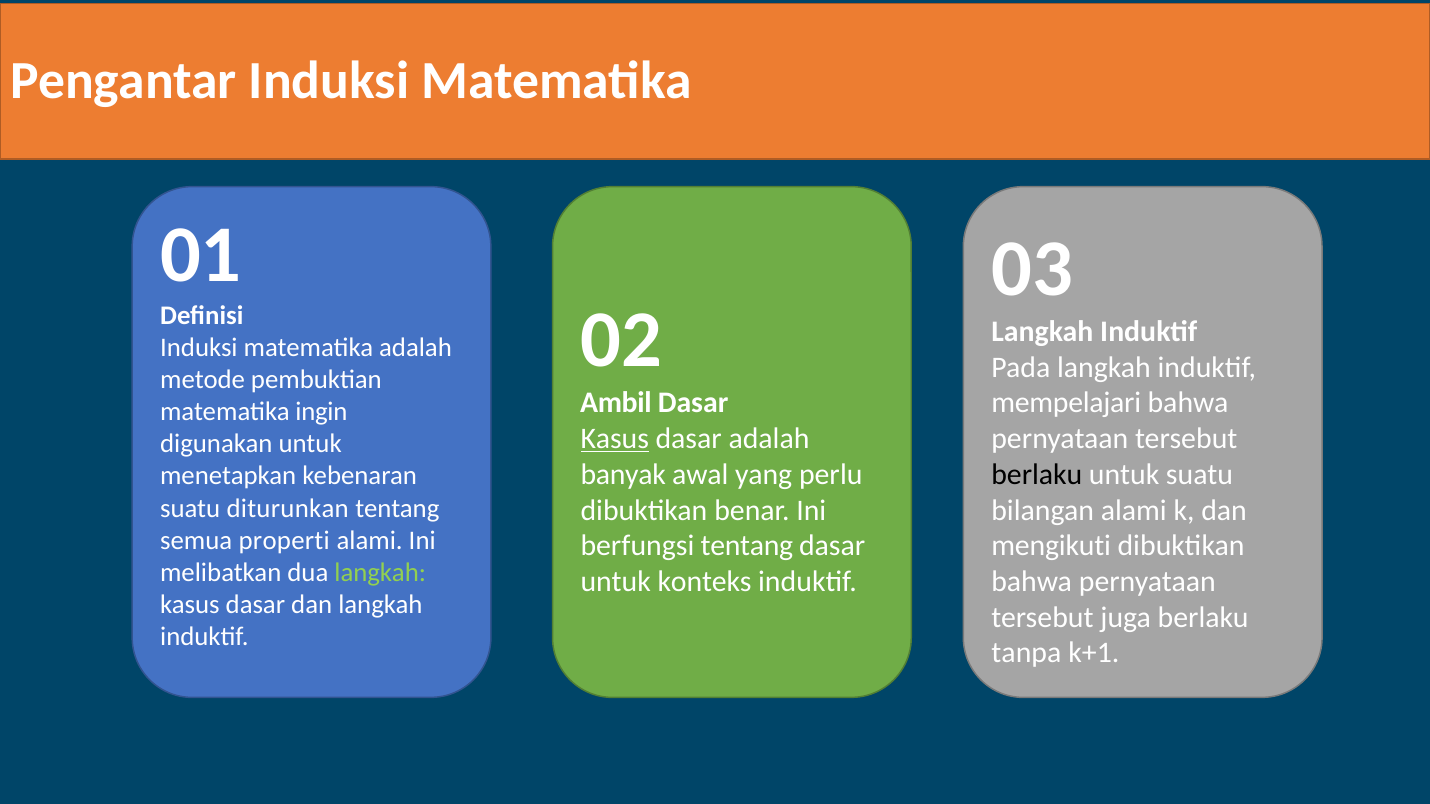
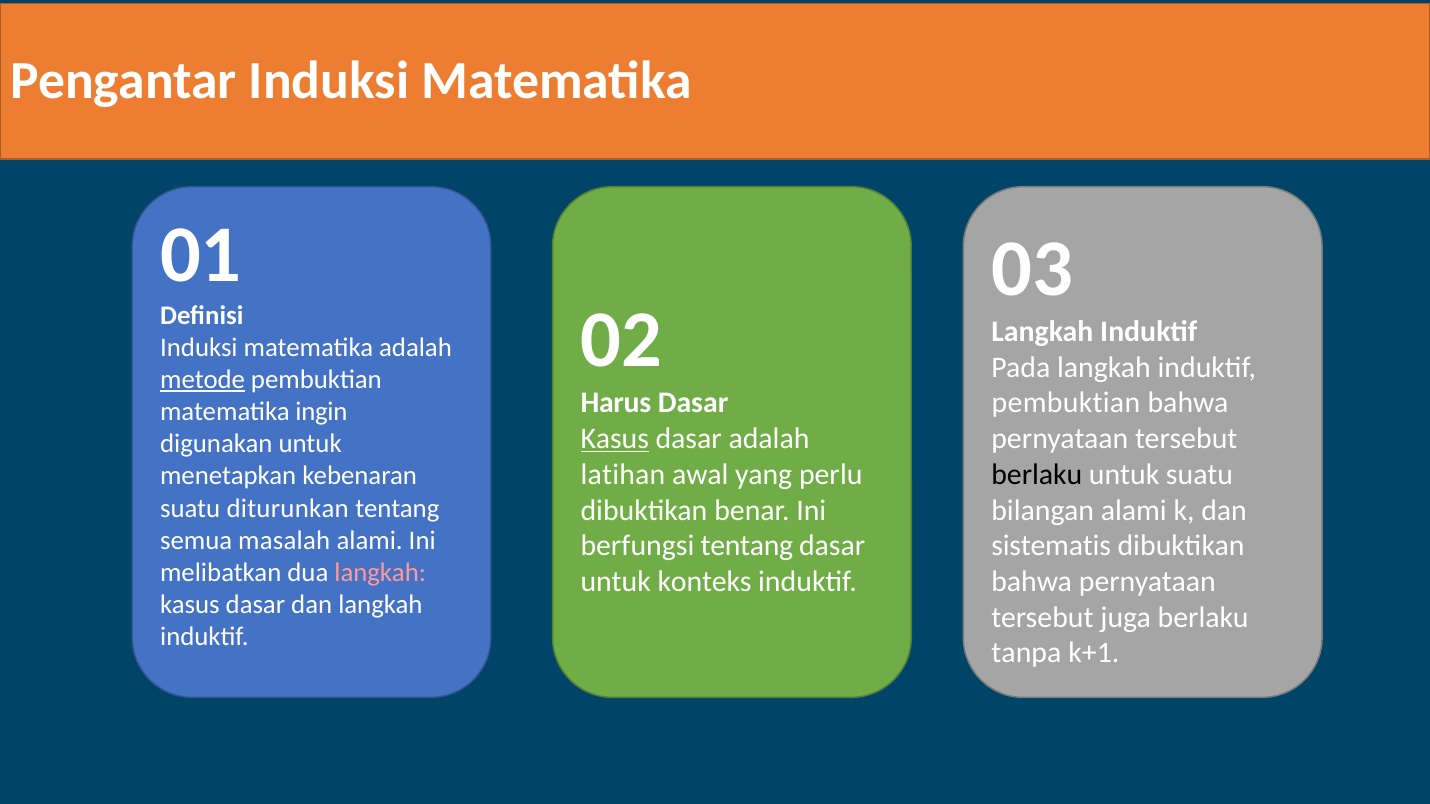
metode underline: none -> present (203, 380)
Ambil: Ambil -> Harus (616, 403)
mempelajari: mempelajari -> pembuktian (1066, 403)
banyak: banyak -> latihan (623, 475)
properti: properti -> masalah (284, 541)
mengikuti: mengikuti -> sistematis (1051, 546)
langkah colour: light green -> pink (380, 573)
